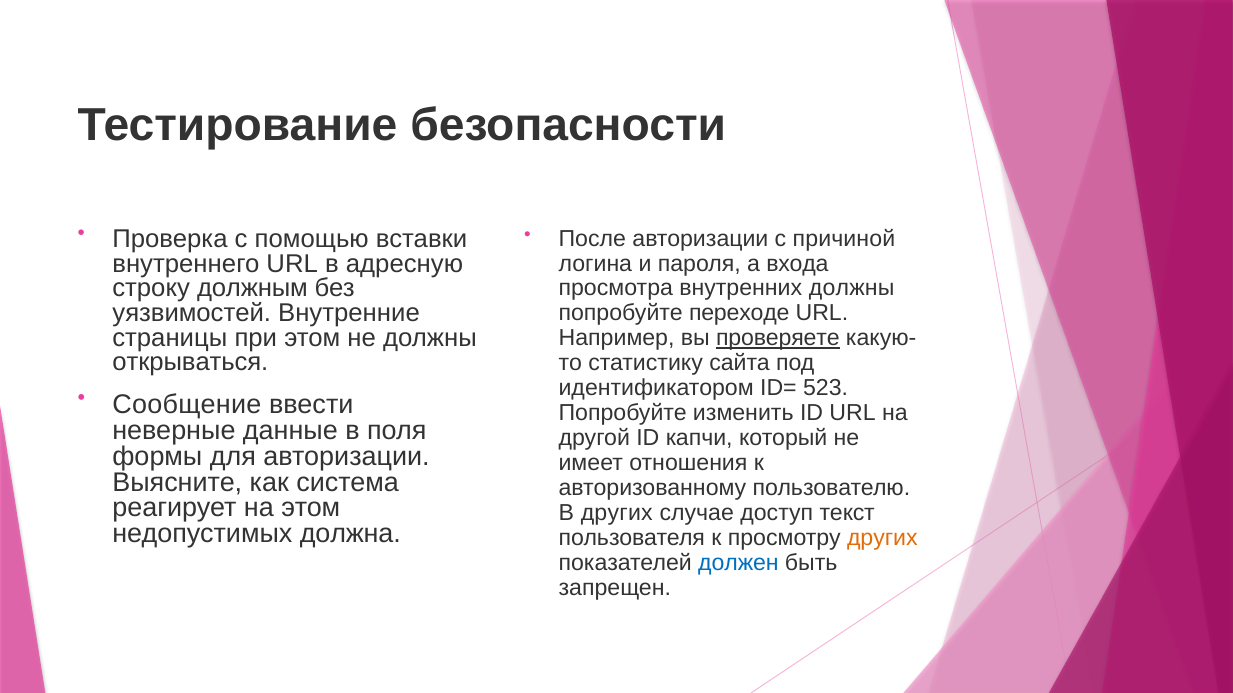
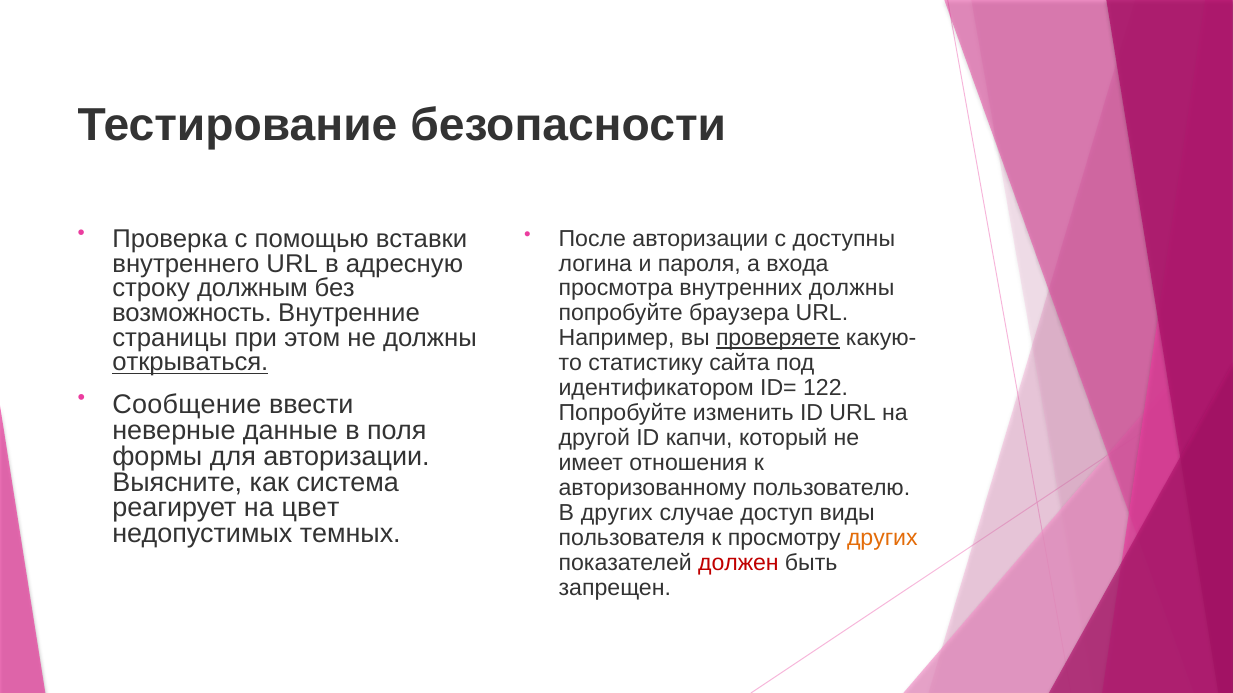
причиной: причиной -> доступны (844, 239)
уязвимостей: уязвимостей -> возможность (192, 313)
переходе: переходе -> браузера (739, 314)
открываться underline: none -> present (190, 363)
523: 523 -> 122 (826, 388)
на этом: этом -> цвет (310, 508)
текст: текст -> виды (847, 513)
должна: должна -> темных (350, 534)
должен colour: blue -> red (738, 563)
